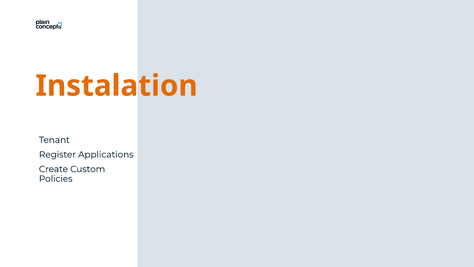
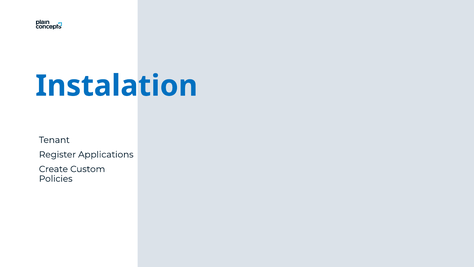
Instalation colour: orange -> blue (117, 86)
